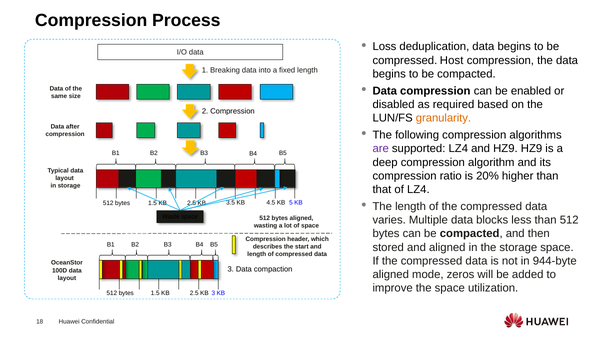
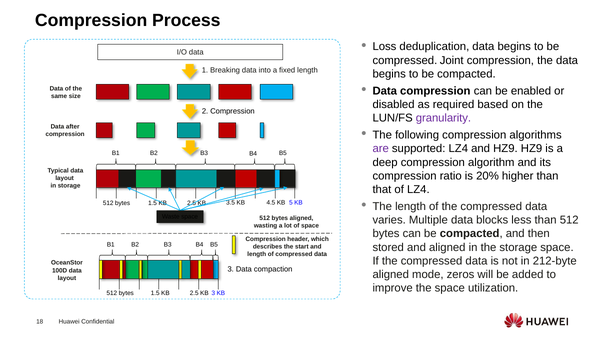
Host: Host -> Joint (452, 60)
granularity colour: orange -> purple (443, 118)
944-byte: 944-byte -> 212-byte (555, 261)
